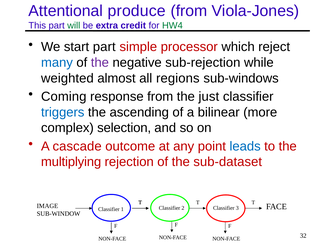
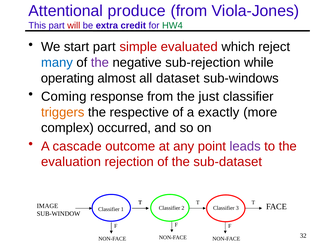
will colour: green -> red (74, 25)
processor: processor -> evaluated (189, 47)
weighted: weighted -> operating (67, 78)
regions: regions -> dataset (178, 78)
triggers colour: blue -> orange (63, 112)
ascending: ascending -> respective (139, 112)
bilinear: bilinear -> exactly (219, 112)
selection: selection -> occurred (124, 128)
leads colour: blue -> purple (245, 146)
multiplying: multiplying -> evaluation (71, 161)
